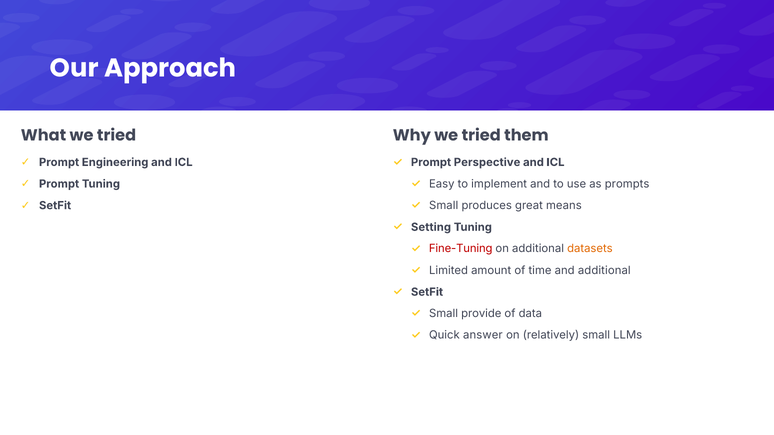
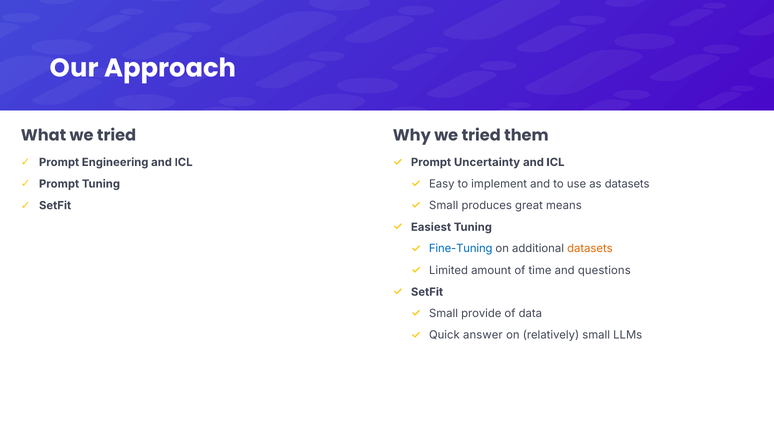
Perspective: Perspective -> Uncertainty (487, 162)
as prompts: prompts -> datasets (627, 184)
Setting: Setting -> Easiest (431, 227)
Fine-Tuning colour: red -> blue (461, 249)
and additional: additional -> questions (604, 271)
